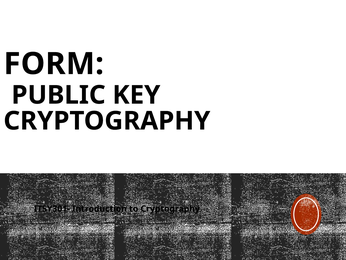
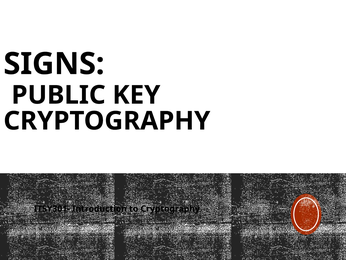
FORM: FORM -> SIGNS (54, 64)
